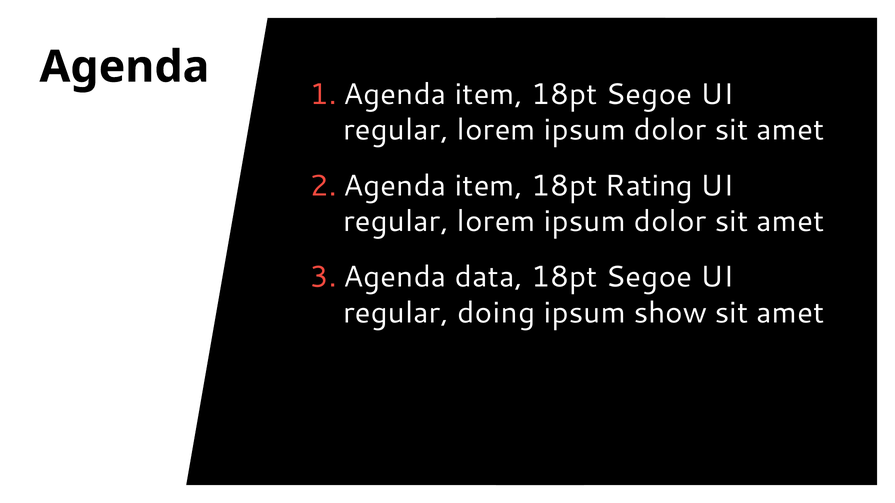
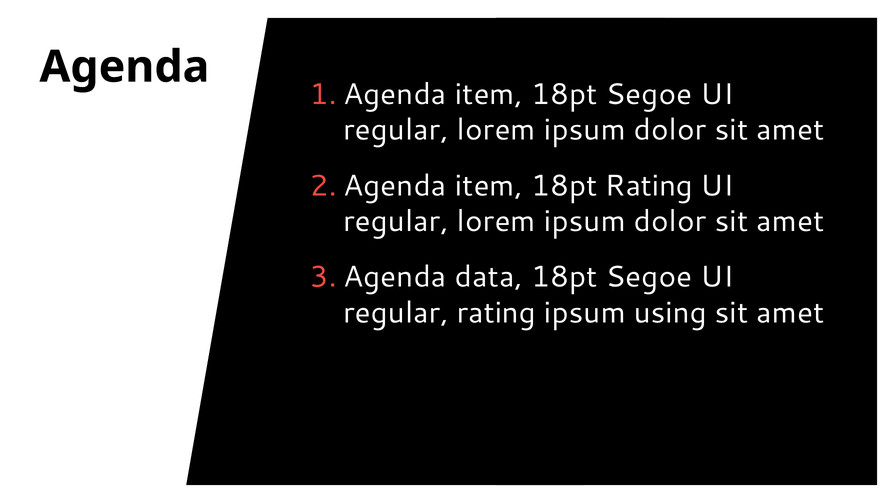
regular doing: doing -> rating (496, 313)
show: show -> using (670, 313)
